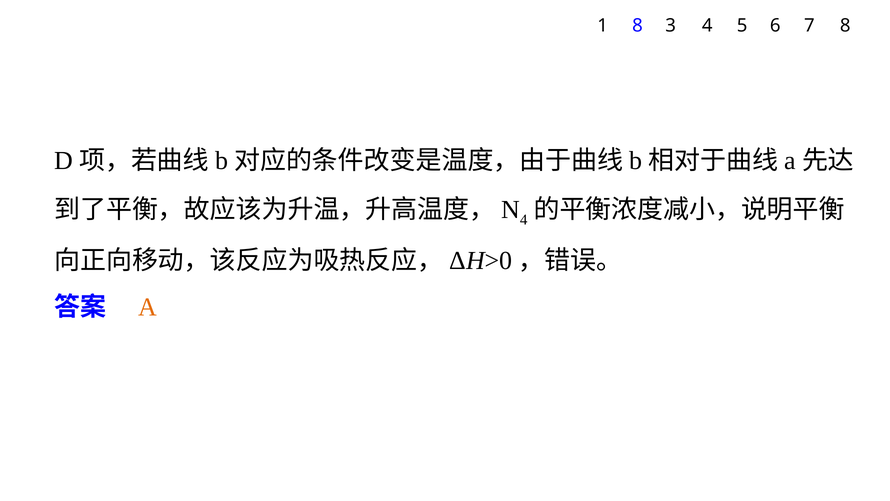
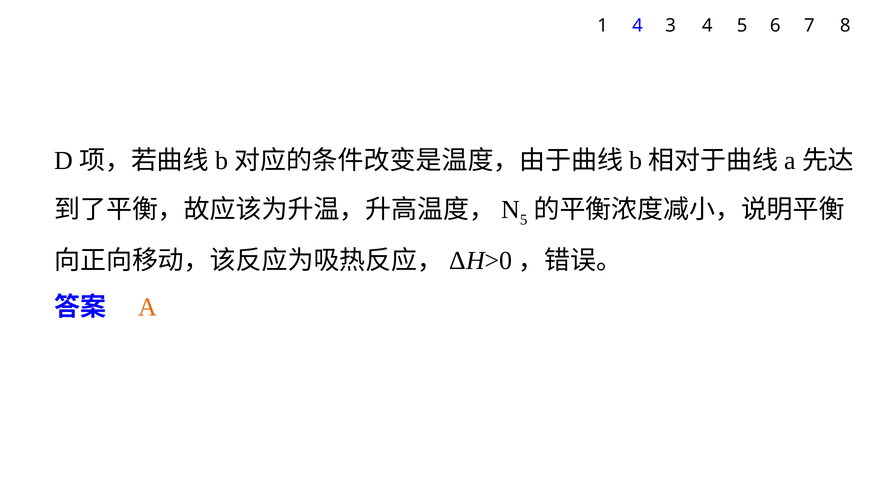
1 8: 8 -> 4 (637, 26)
4: 4 -> 5 (524, 219)
